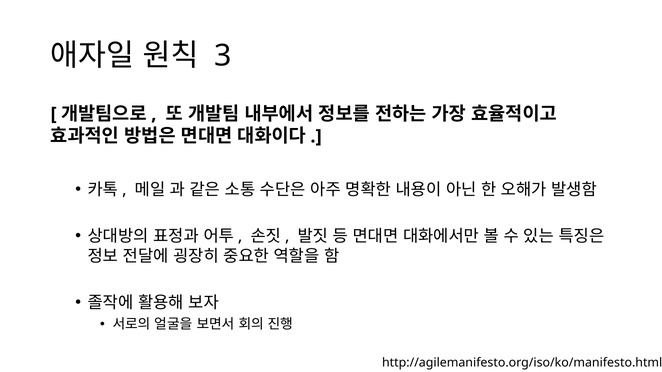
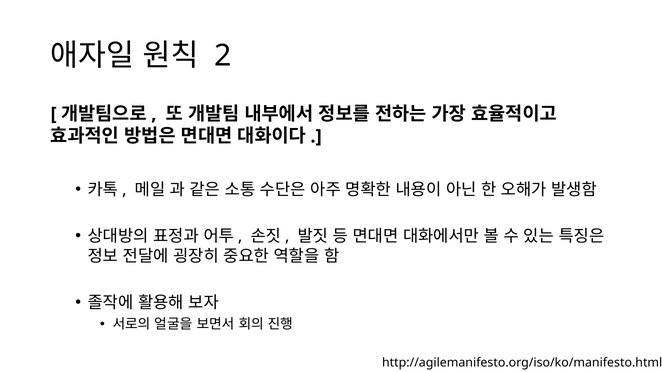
3: 3 -> 2 (223, 56)
